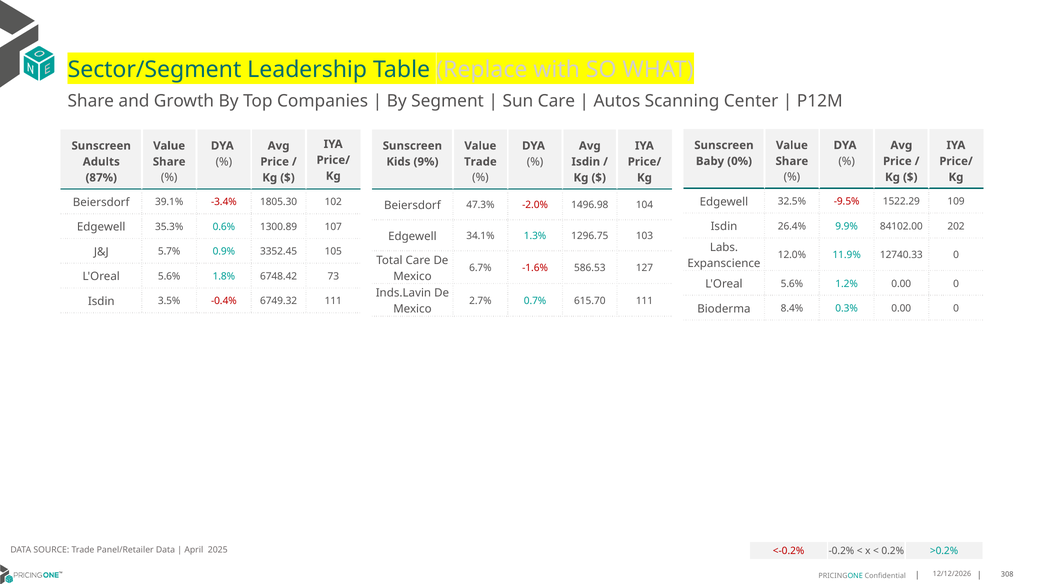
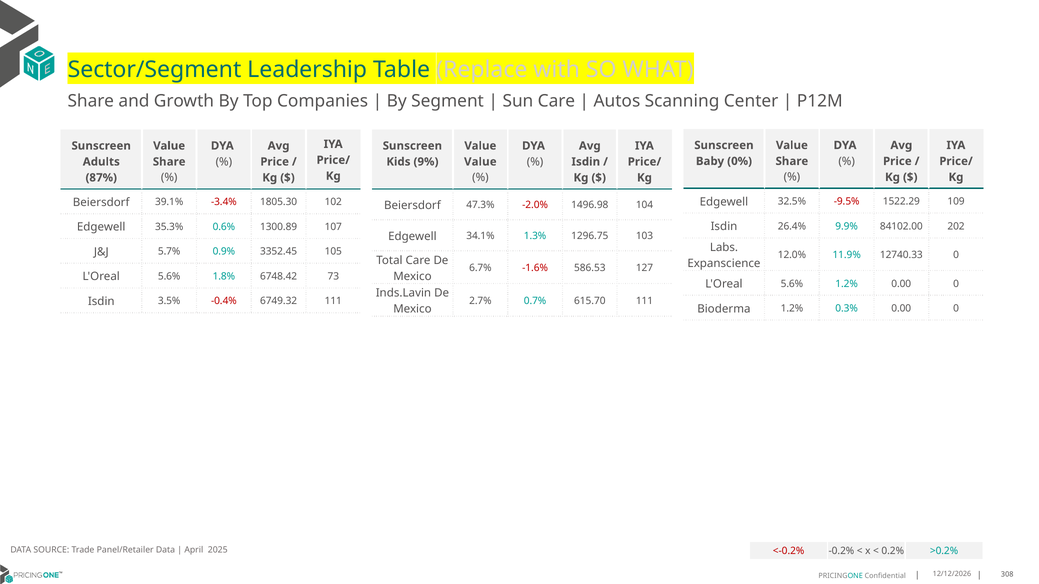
Trade: Trade -> Value (480, 162)
Bioderma 8.4%: 8.4% -> 1.2% (792, 309)
